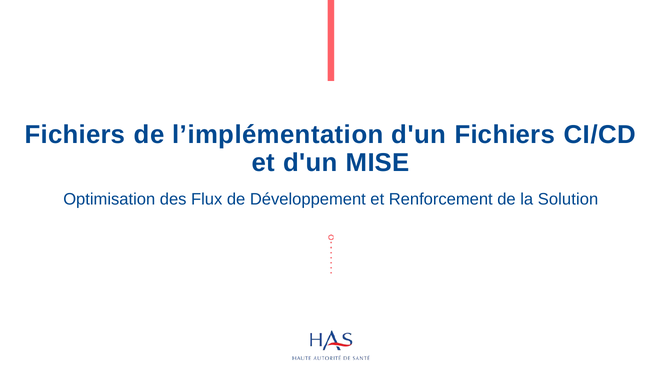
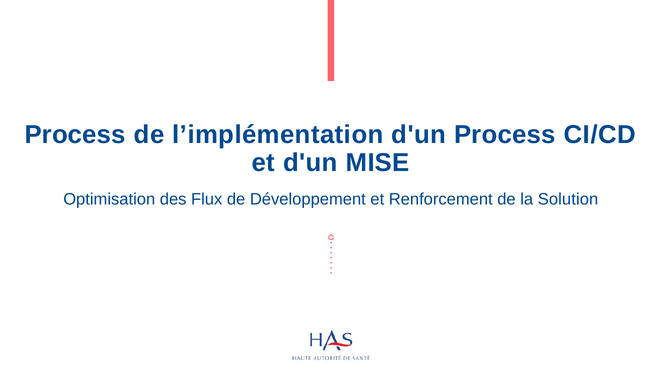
Fichiers: Fichiers -> Process (75, 135)
d'un Fichiers: Fichiers -> Process (505, 135)
